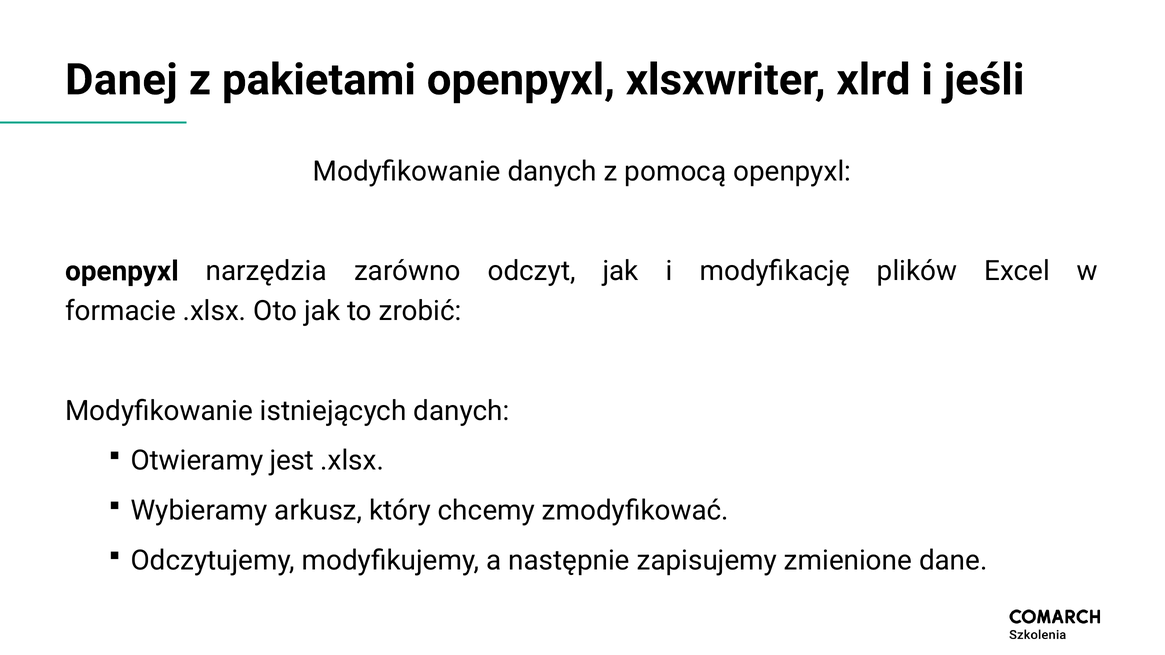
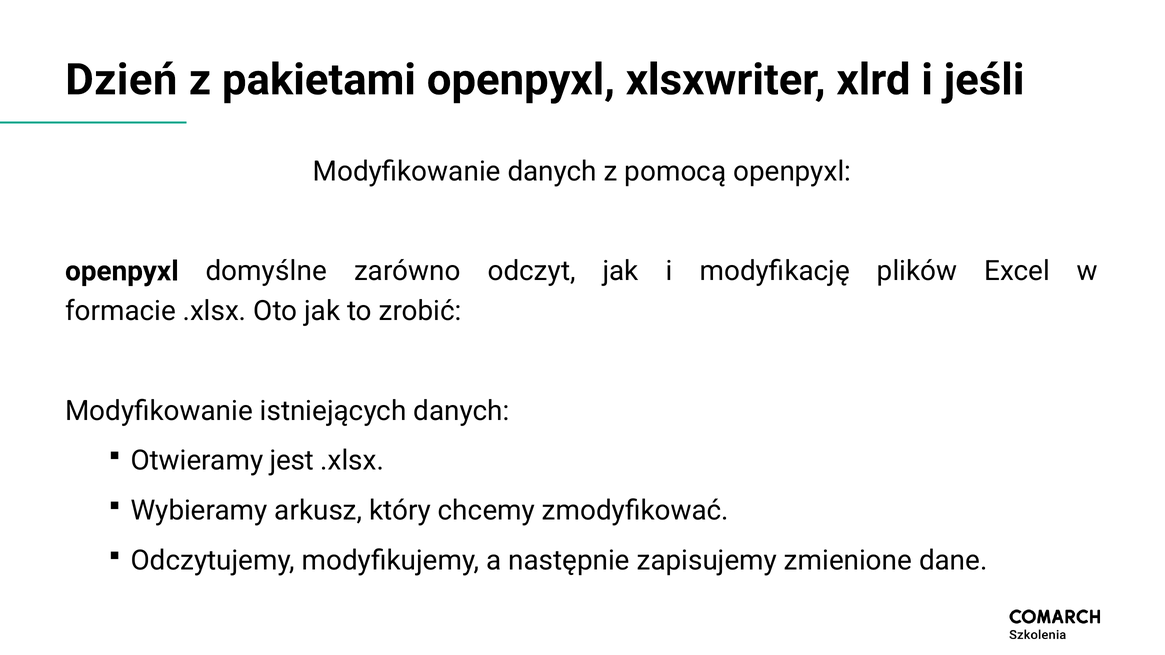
Danej: Danej -> Dzień (121, 80)
narzędzia: narzędzia -> domyślne (266, 271)
